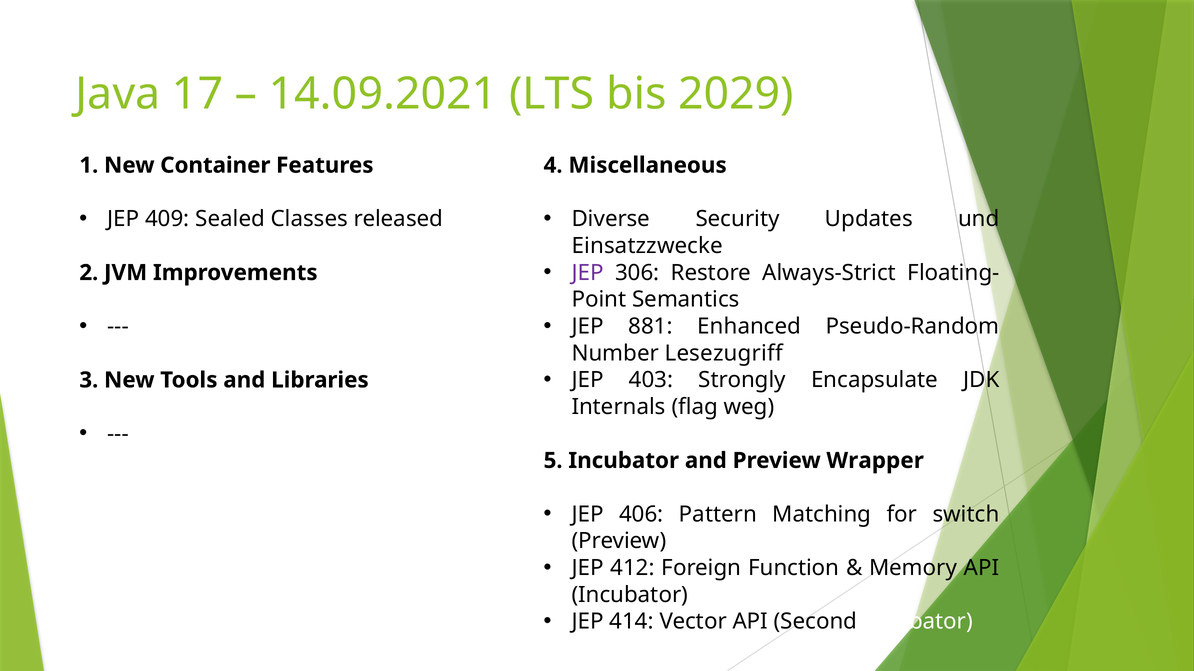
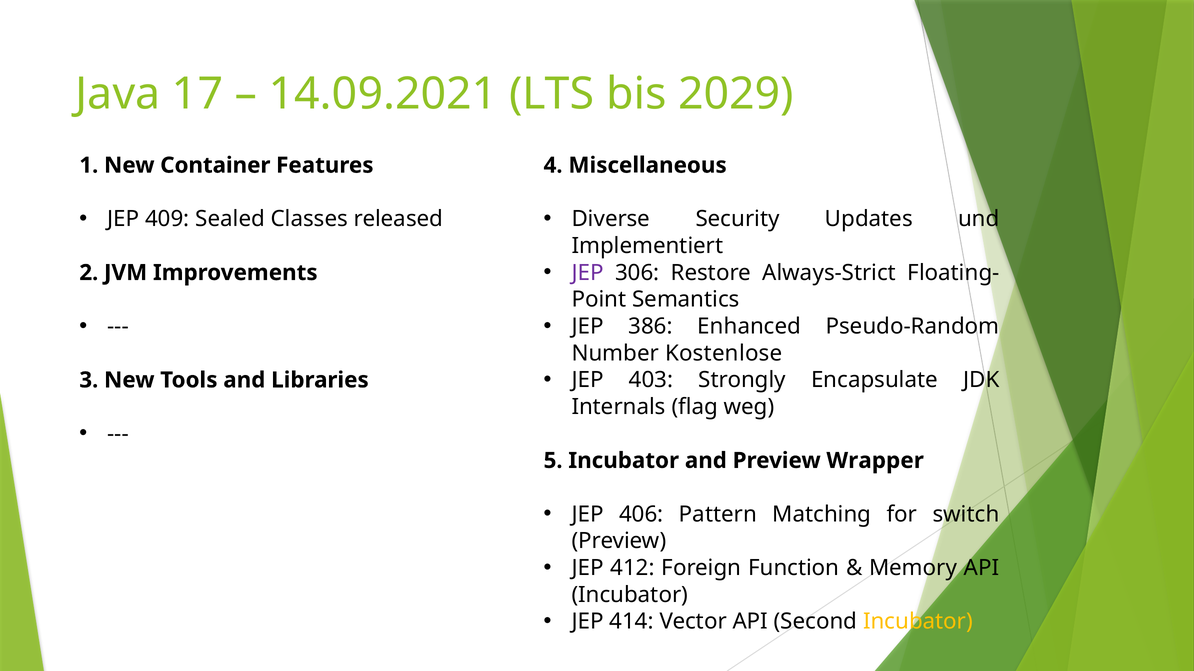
Einsatzzwecke: Einsatzzwecke -> Implementiert (647, 246)
881: 881 -> 386 (651, 327)
Lesezugriff: Lesezugriff -> Kostenlose (724, 354)
Incubator colour: white -> yellow (918, 622)
